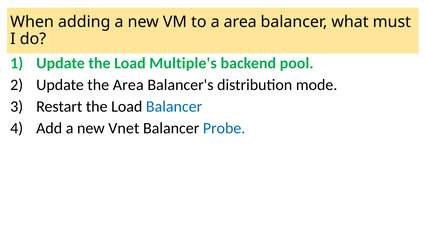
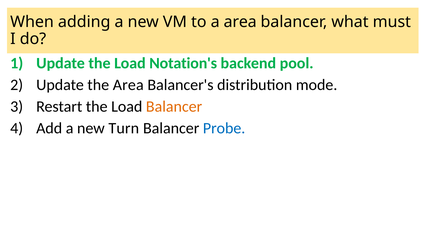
Multiple's: Multiple's -> Notation's (183, 64)
Balancer colour: blue -> orange (174, 107)
Vnet: Vnet -> Turn (124, 129)
